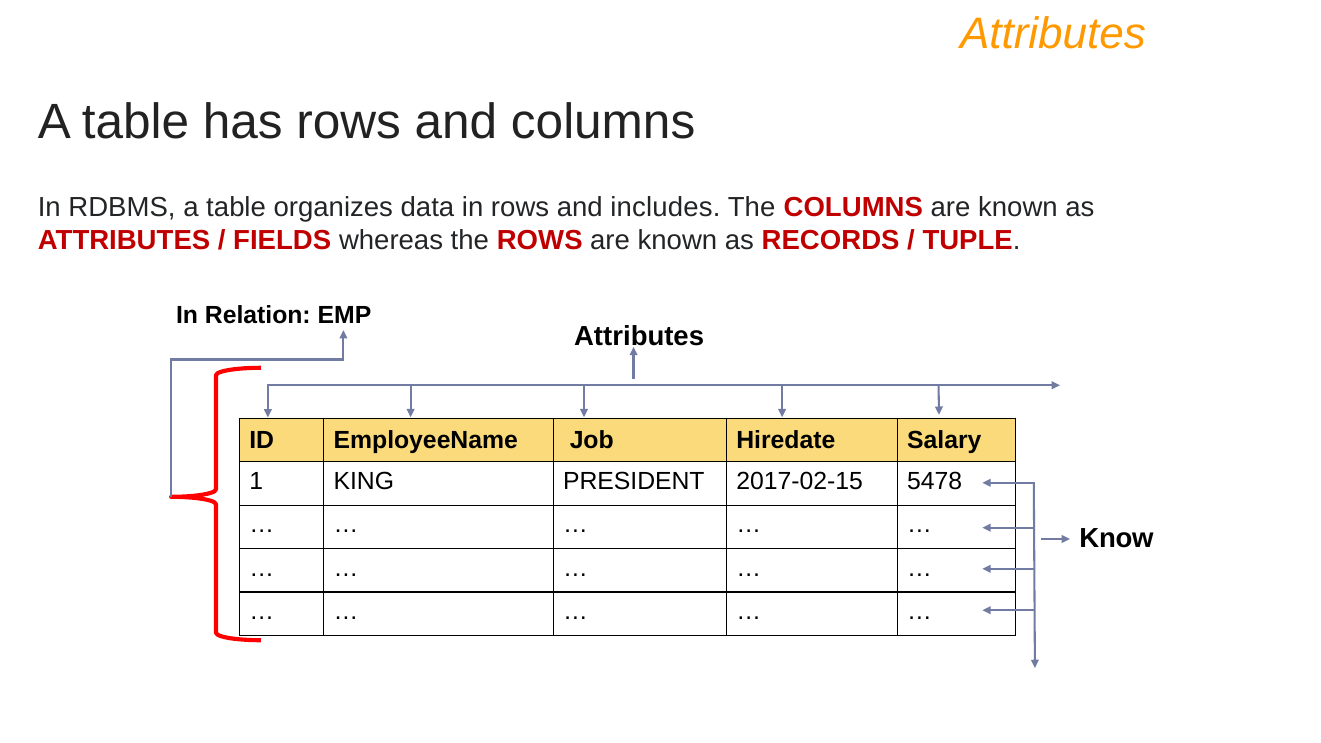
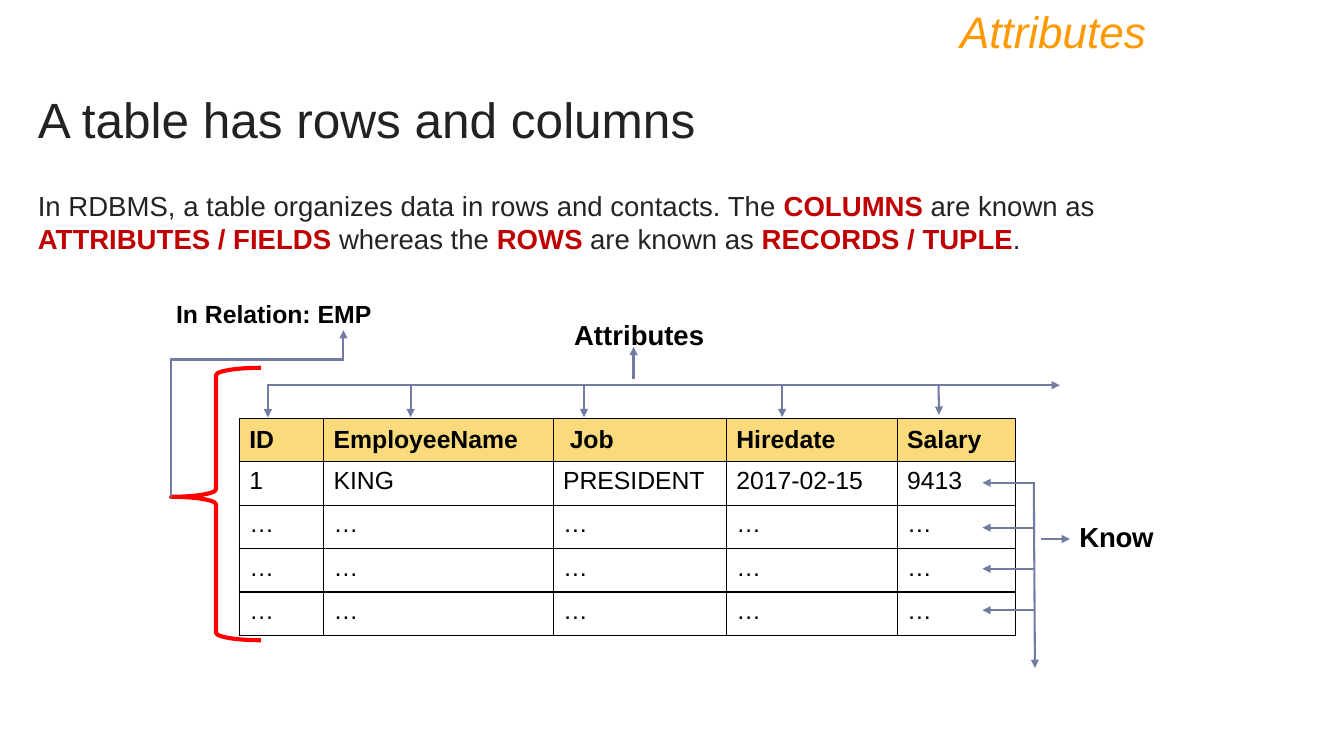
includes: includes -> contacts (665, 208)
5478: 5478 -> 9413 (935, 481)
